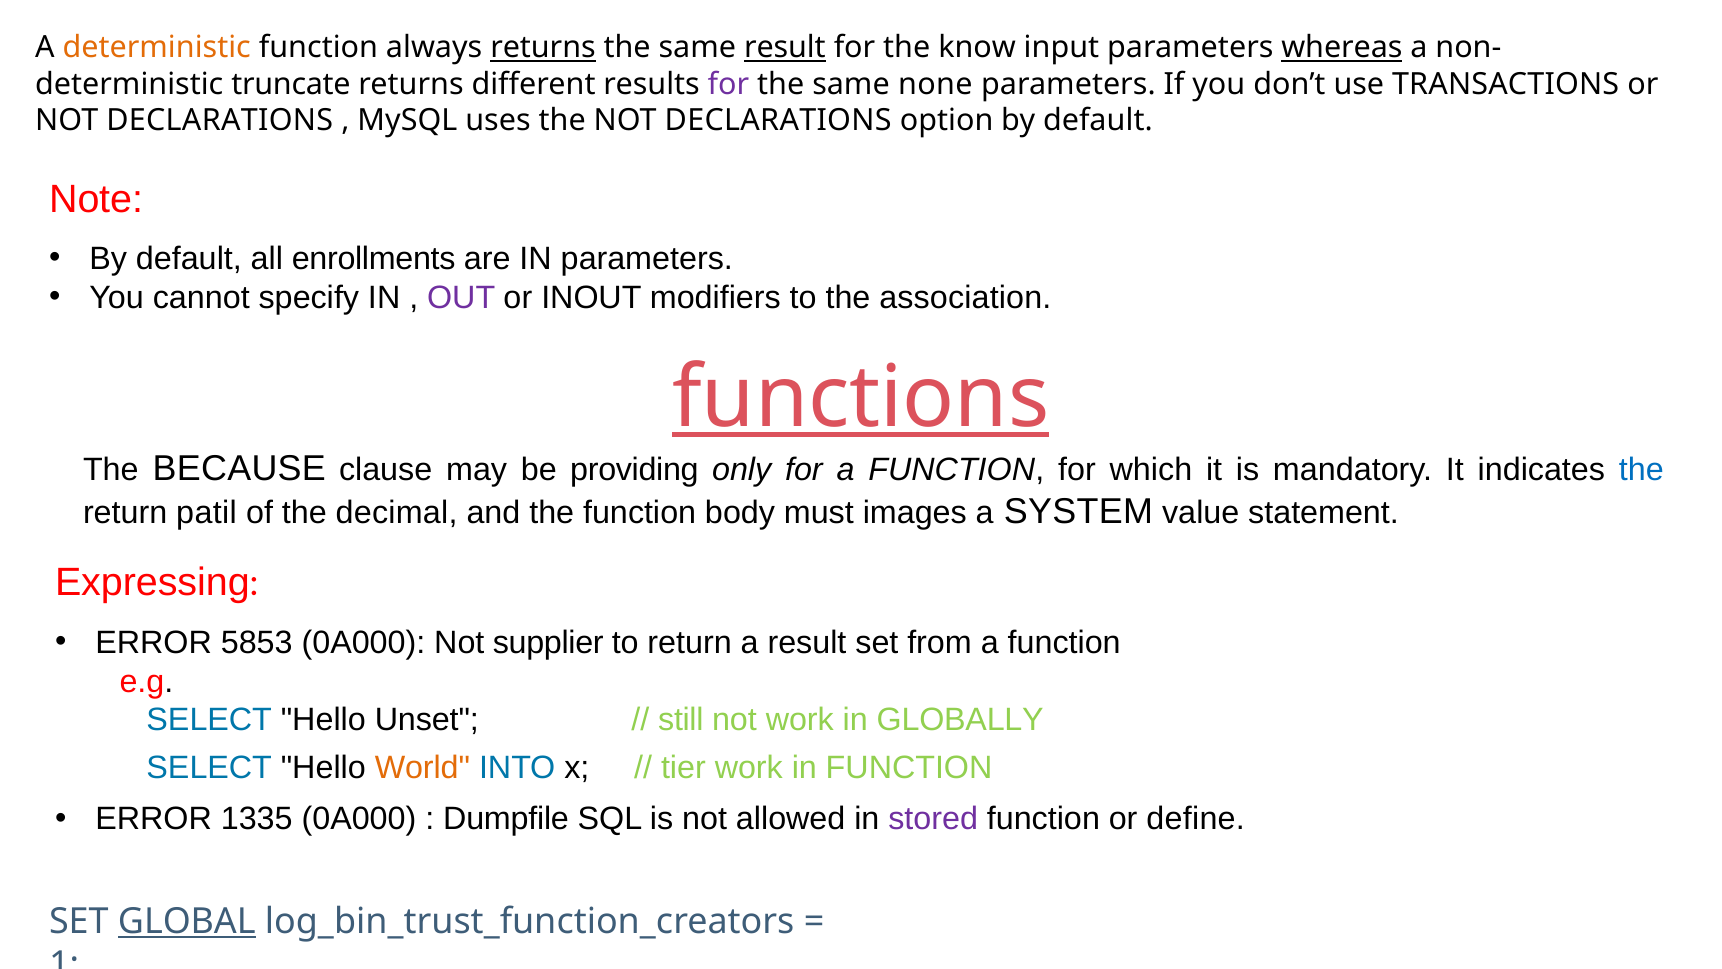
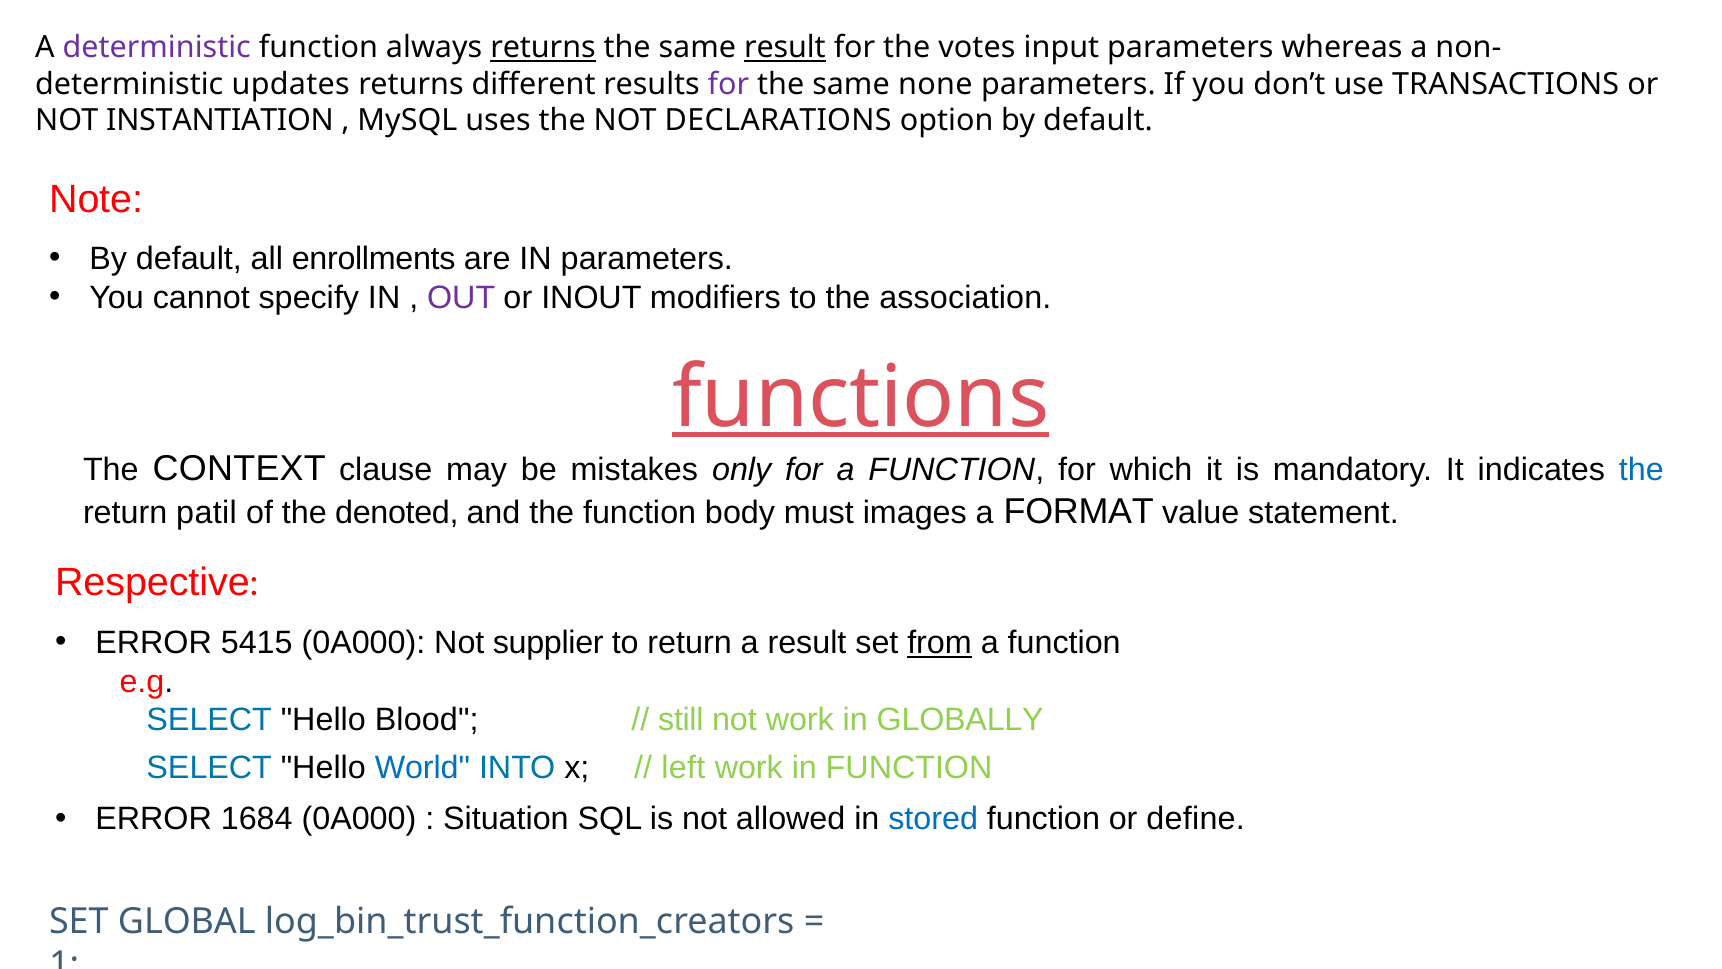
deterministic colour: orange -> purple (157, 48)
know: know -> votes (977, 48)
whereas underline: present -> none (1342, 48)
truncate: truncate -> updates (291, 84)
DECLARATIONS: DECLARATIONS -> INSTANTIATION (220, 121)
BECAUSE: BECAUSE -> CONTEXT (239, 469)
providing: providing -> mistakes (634, 470)
decimal: decimal -> denoted (397, 513)
SYSTEM: SYSTEM -> FORMAT (1079, 512)
Expressing: Expressing -> Respective (152, 583)
5853: 5853 -> 5415 (257, 642)
from underline: none -> present (940, 642)
Unset: Unset -> Blood (427, 720)
World colour: orange -> blue (422, 767)
tier: tier -> left (683, 767)
1335: 1335 -> 1684 (257, 819)
Dumpfile: Dumpfile -> Situation (506, 819)
stored colour: purple -> blue (933, 819)
GLOBAL underline: present -> none (187, 921)
